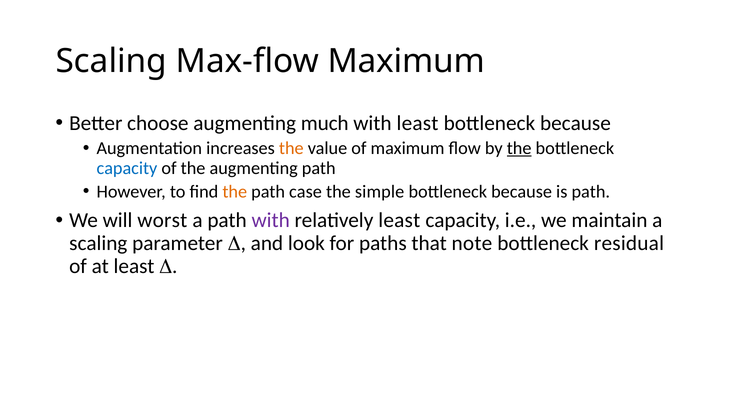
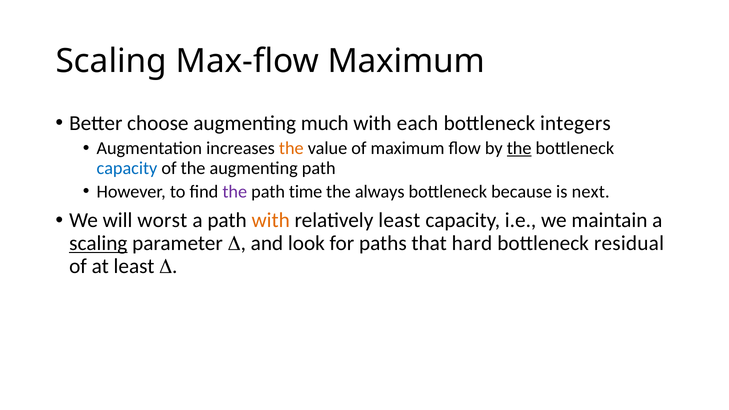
with least: least -> each (417, 123)
because: because -> integers (575, 123)
the colour: orange -> purple (235, 192)
case: case -> time (306, 192)
simple: simple -> always (380, 192)
is path: path -> next (591, 192)
with colour: purple -> orange (271, 220)
scaling underline: none -> present (98, 243)
note: note -> hard (472, 243)
